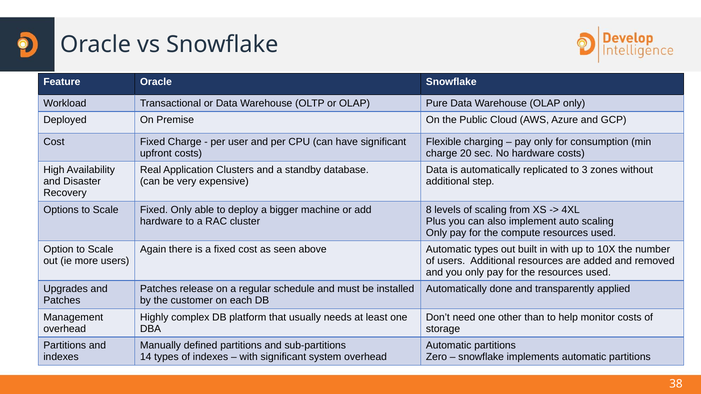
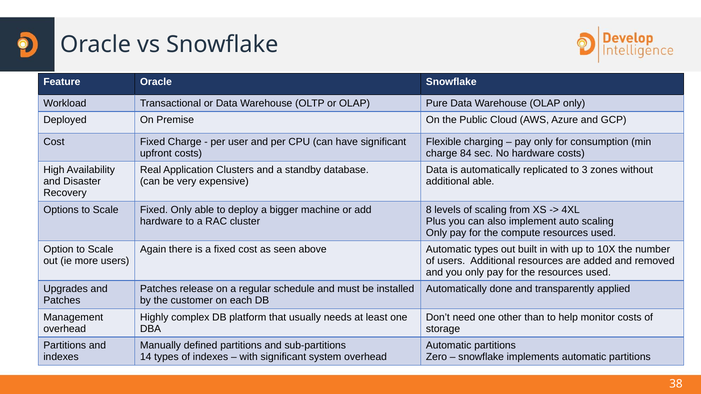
20: 20 -> 84 (466, 153)
additional step: step -> able (483, 182)
